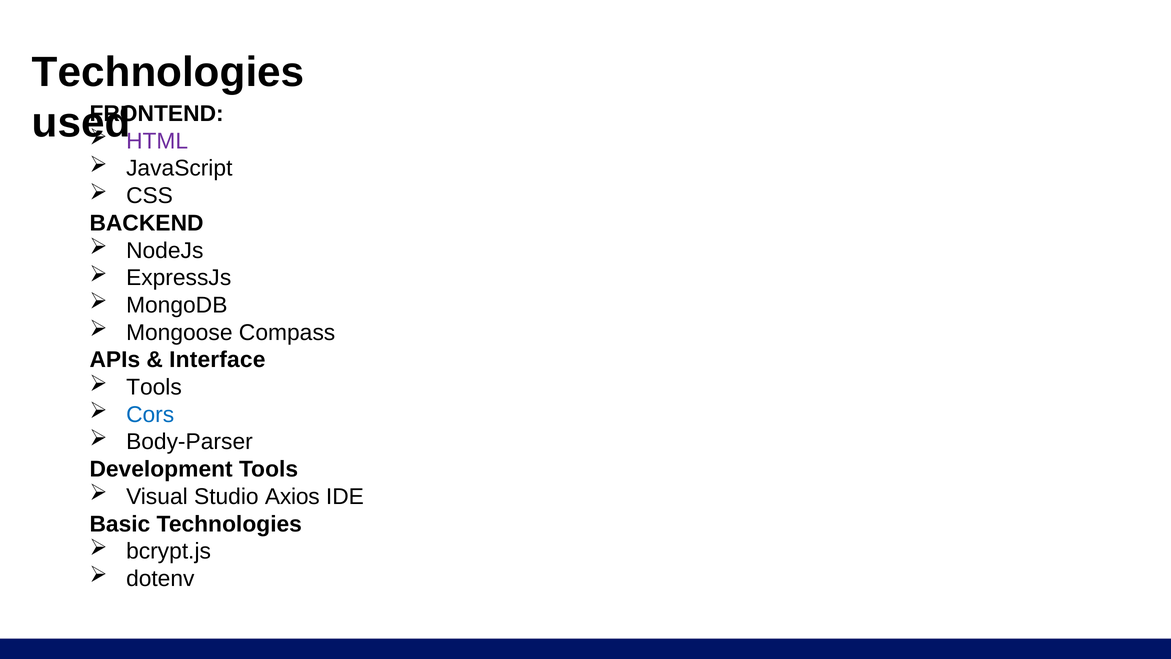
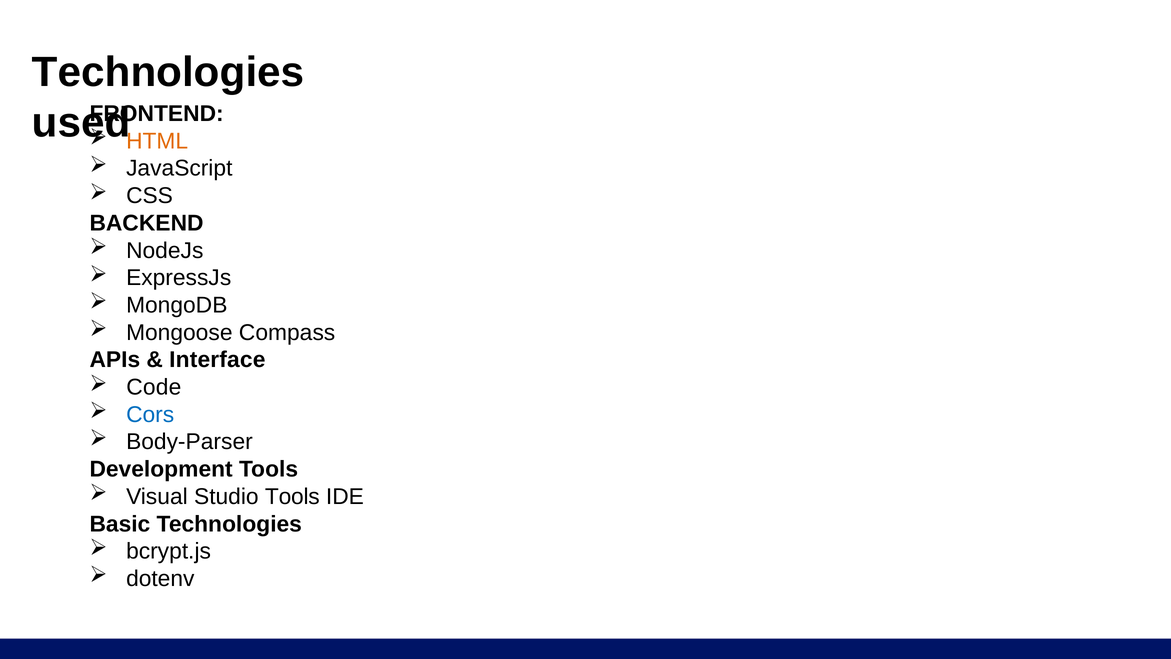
HTML colour: purple -> orange (157, 141)
Tools: Tools -> Code (154, 387)
Studio Axios: Axios -> Tools (292, 496)
